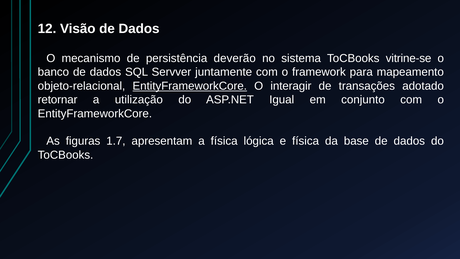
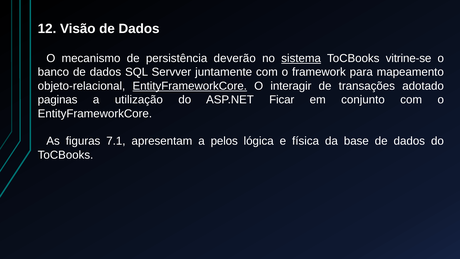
sistema underline: none -> present (301, 58)
retornar: retornar -> paginas (58, 100)
Igual: Igual -> Ficar (282, 100)
1.7: 1.7 -> 7.1 (116, 141)
a física: física -> pelos (224, 141)
